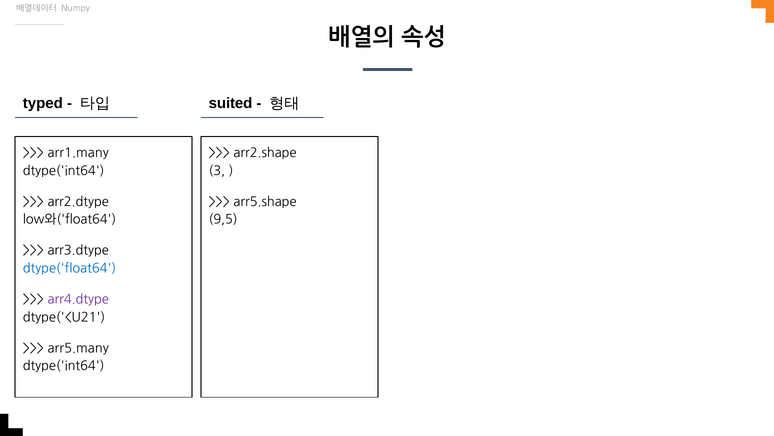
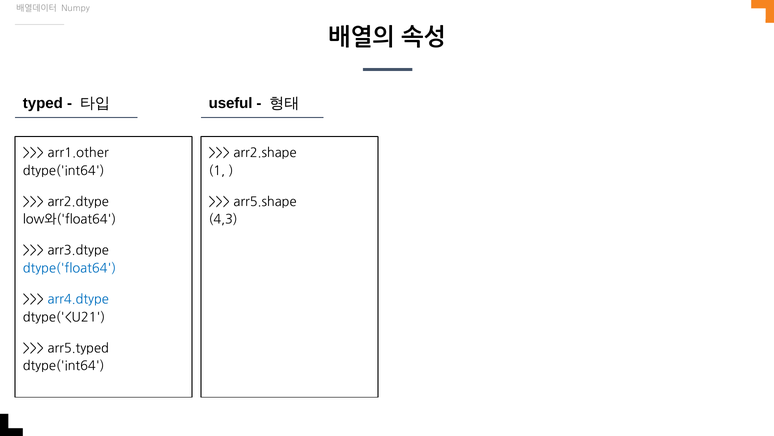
suited: suited -> useful (231, 103)
arr1.many: arr1.many -> arr1.other (78, 153)
3: 3 -> 1 (217, 171)
9,5: 9,5 -> 4,3 (223, 219)
arr4.dtype colour: purple -> blue (78, 299)
arr5.many: arr5.many -> arr5.typed (78, 348)
